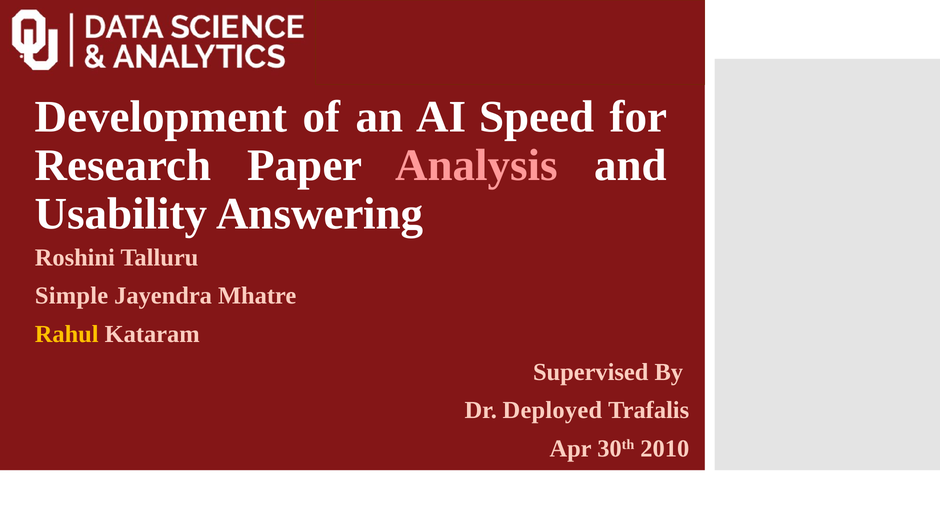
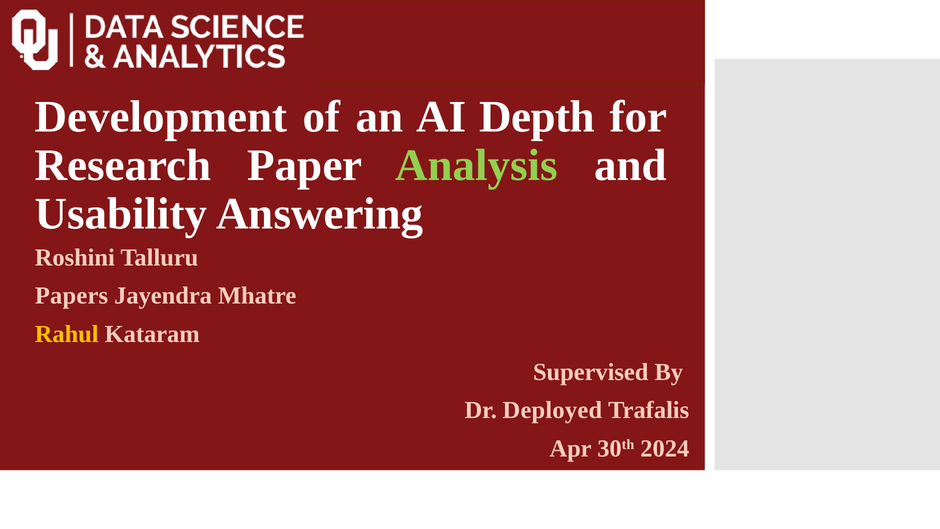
Speed: Speed -> Depth (537, 117)
Analysis colour: pink -> light green (477, 165)
Simple: Simple -> Papers (72, 296)
2010: 2010 -> 2024 (665, 448)
